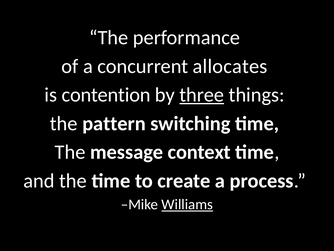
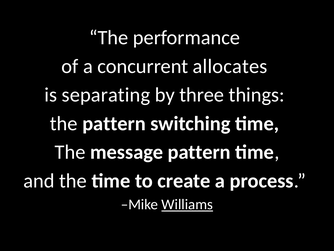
contention: contention -> separating (106, 95)
three underline: present -> none (202, 95)
message context: context -> pattern (199, 152)
